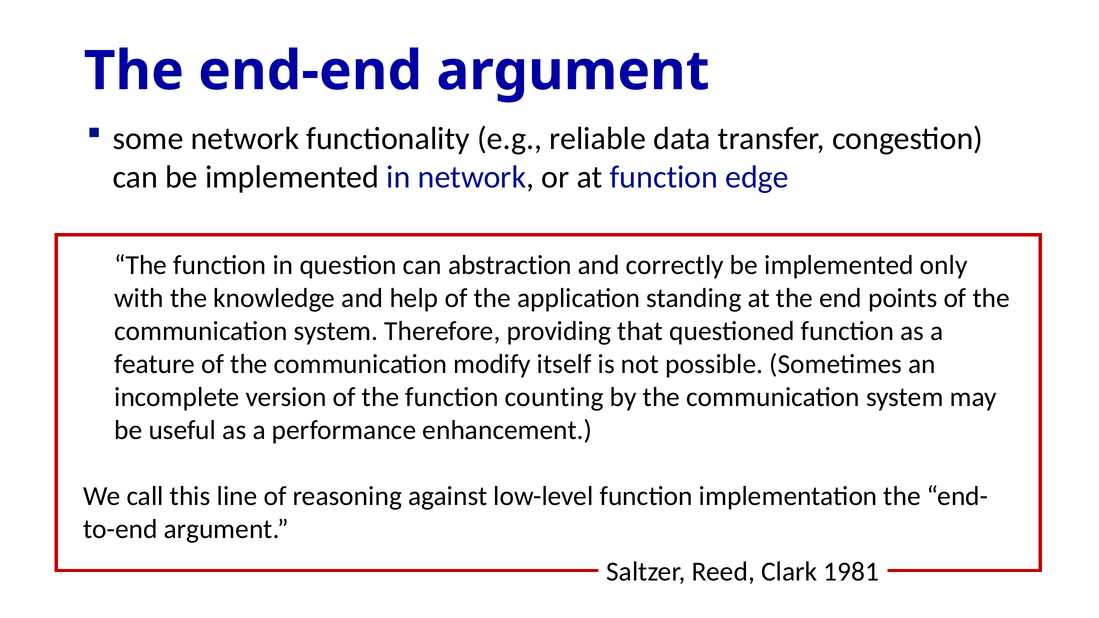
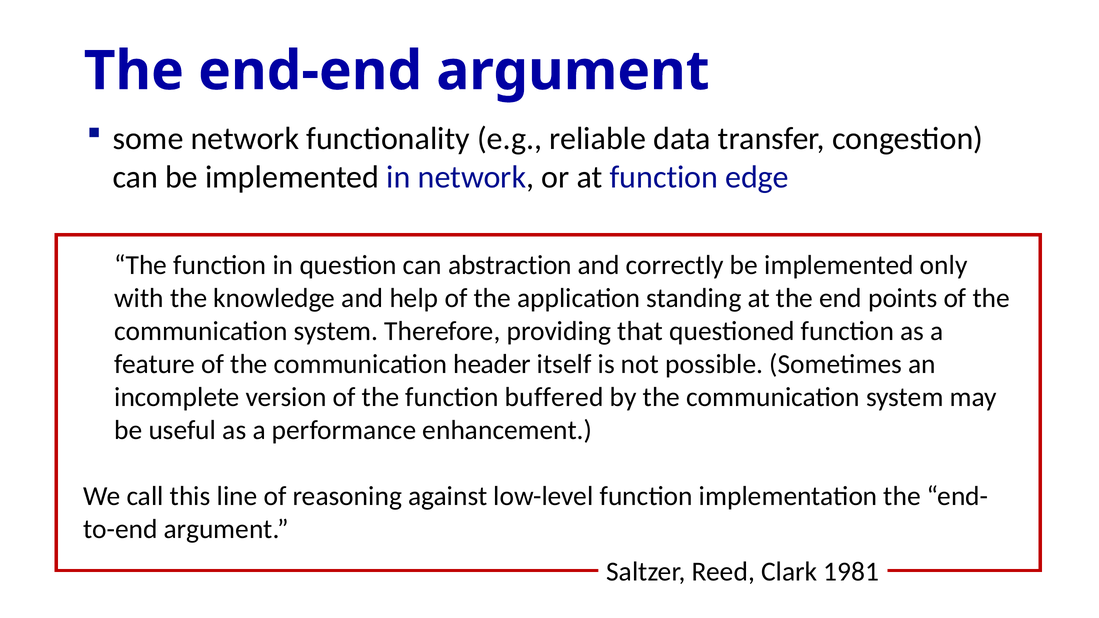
modify: modify -> header (492, 364)
counting: counting -> buffered (554, 397)
